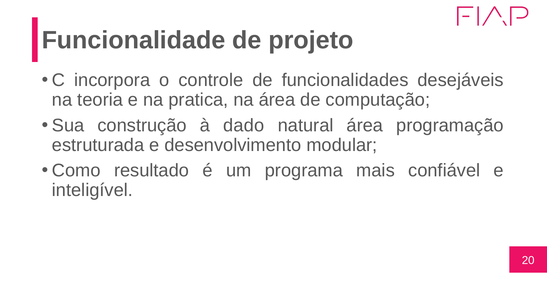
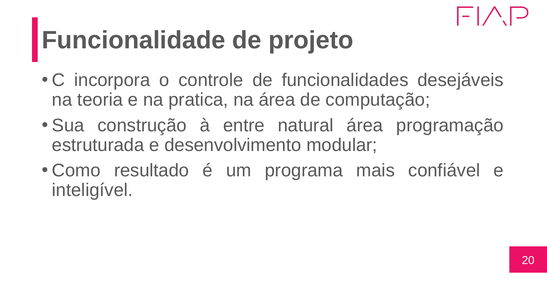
dado: dado -> entre (244, 125)
